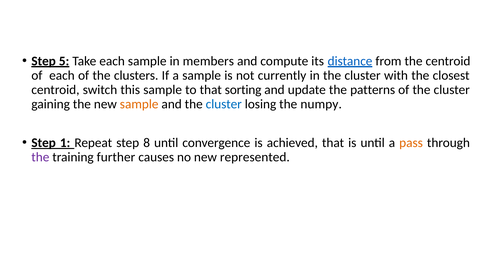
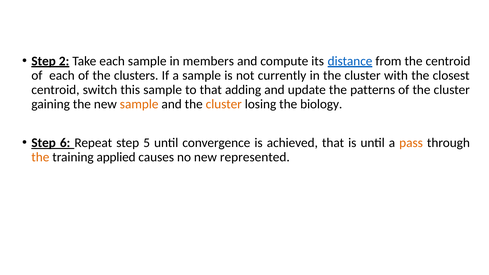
5: 5 -> 2 (64, 61)
sorting: sorting -> adding (243, 90)
cluster colour: blue -> orange (224, 104)
numpy: numpy -> biology (321, 104)
1: 1 -> 6 (65, 143)
8: 8 -> 5 (147, 143)
the colour: purple -> orange (40, 157)
further: further -> applied (116, 157)
